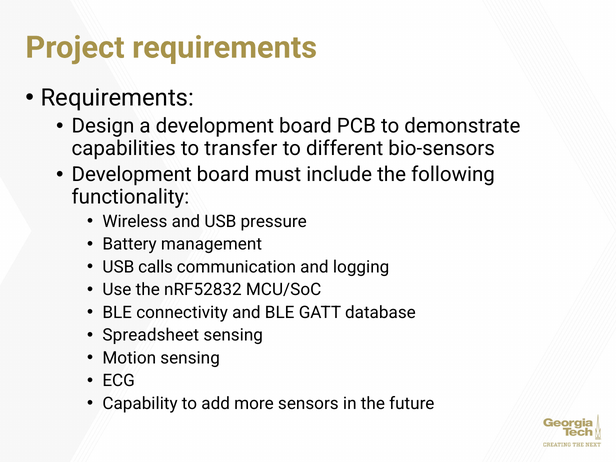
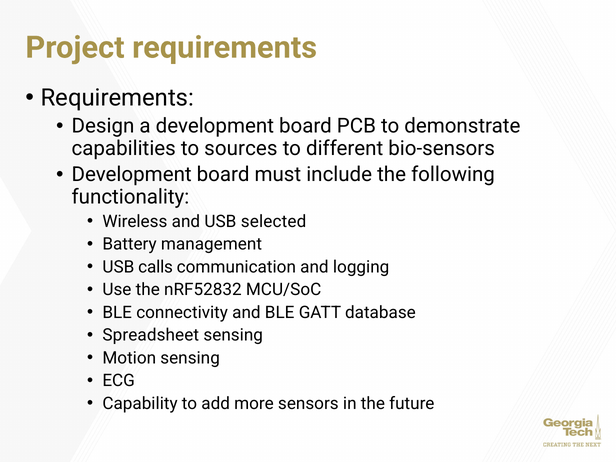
transfer: transfer -> sources (241, 148)
pressure: pressure -> selected (274, 221)
